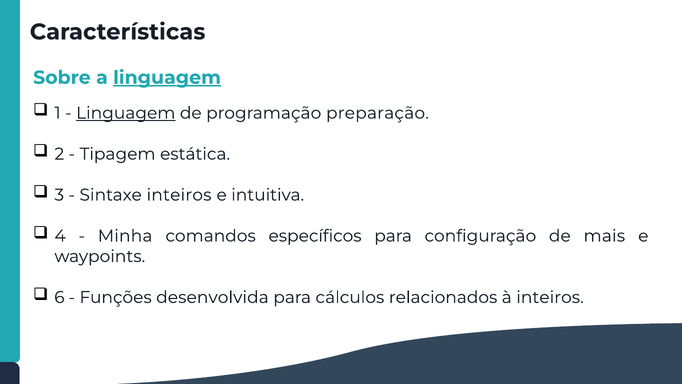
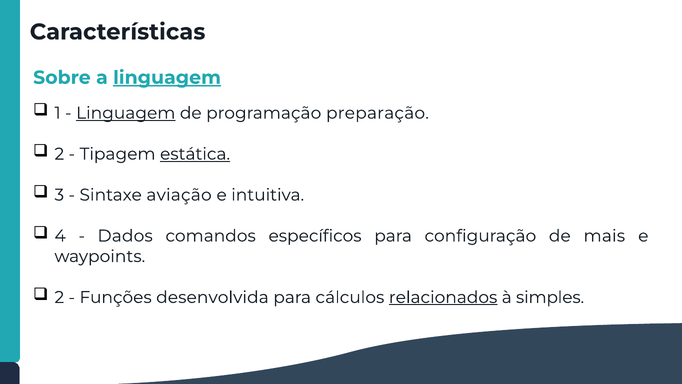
estática underline: none -> present (195, 154)
Sintaxe inteiros: inteiros -> aviação (179, 195)
Minha: Minha -> Dados (125, 236)
6: 6 -> 2 (59, 297)
relacionados underline: none -> present (443, 297)
à inteiros: inteiros -> simples (550, 297)
